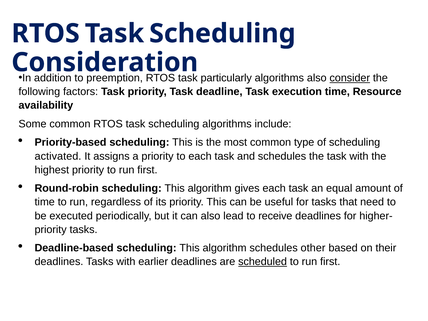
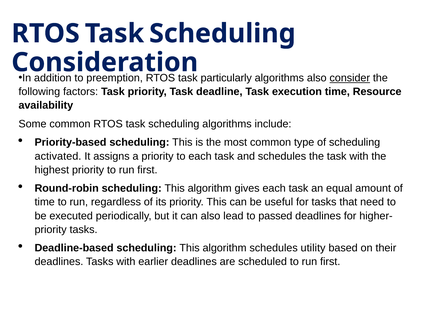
receive: receive -> passed (275, 216)
other: other -> utility (313, 248)
scheduled underline: present -> none (263, 262)
